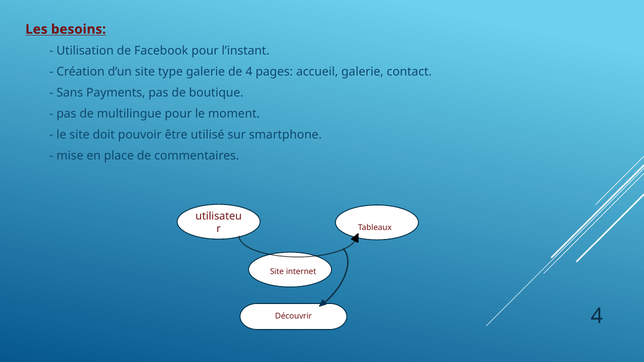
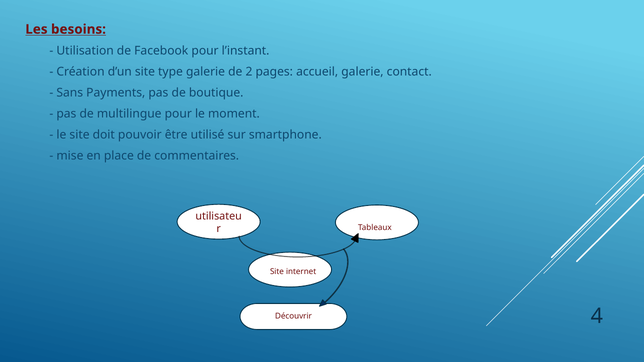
de 4: 4 -> 2 (249, 72)
